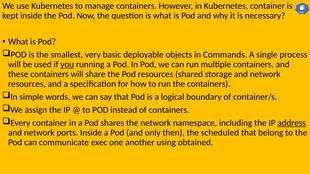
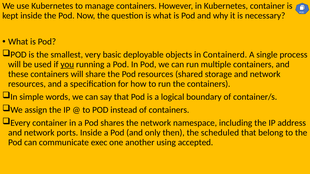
Commands: Commands -> Containerd (225, 55)
address underline: present -> none (292, 123)
obtained: obtained -> accepted (196, 143)
